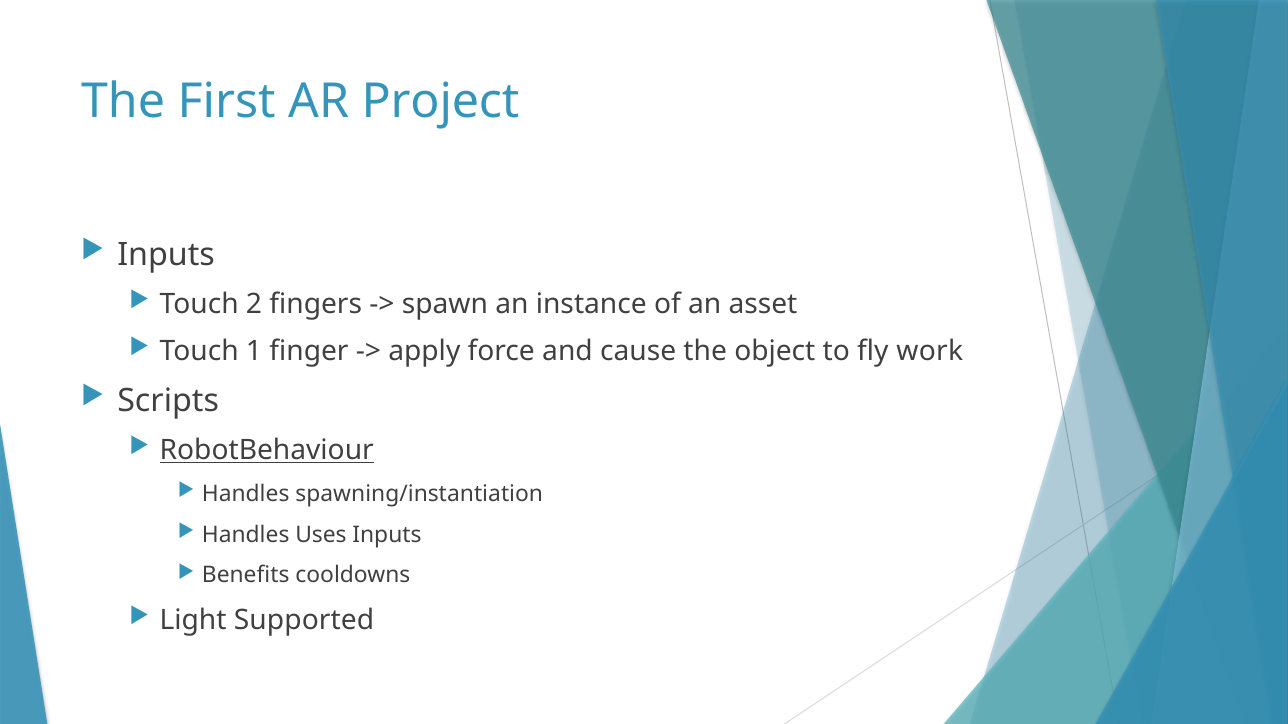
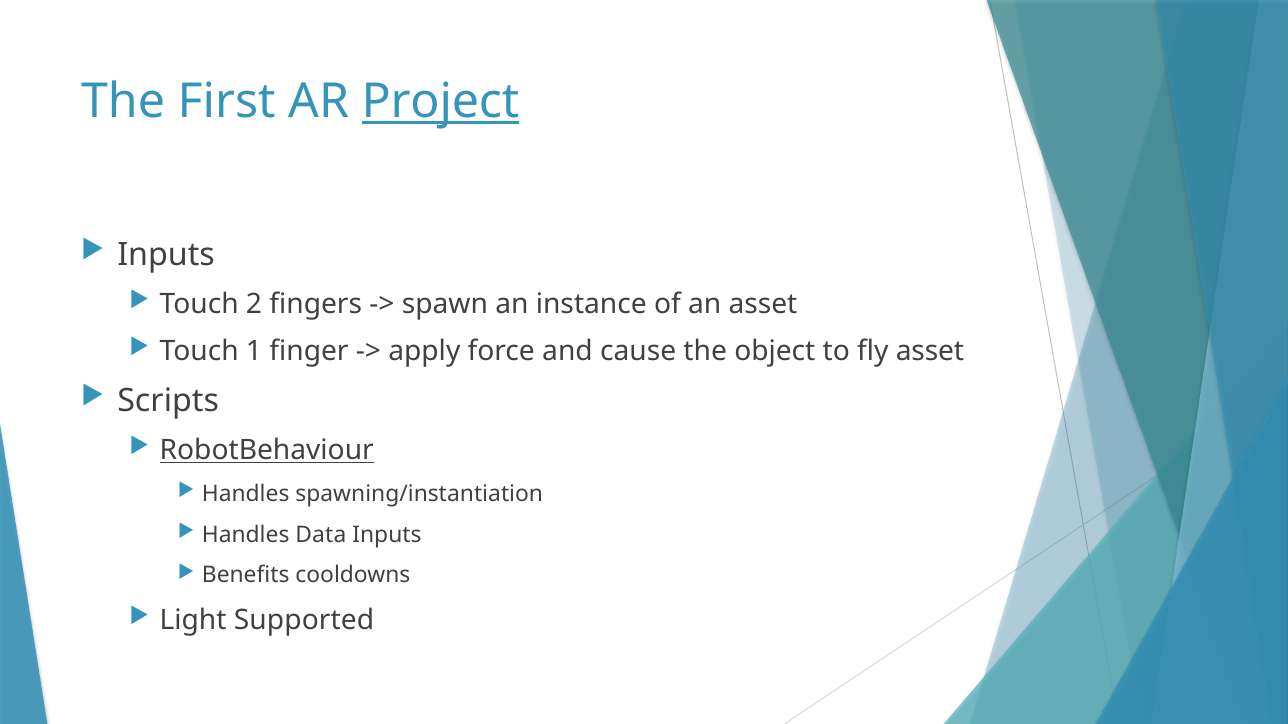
Project underline: none -> present (440, 102)
fly work: work -> asset (930, 351)
Uses: Uses -> Data (321, 535)
